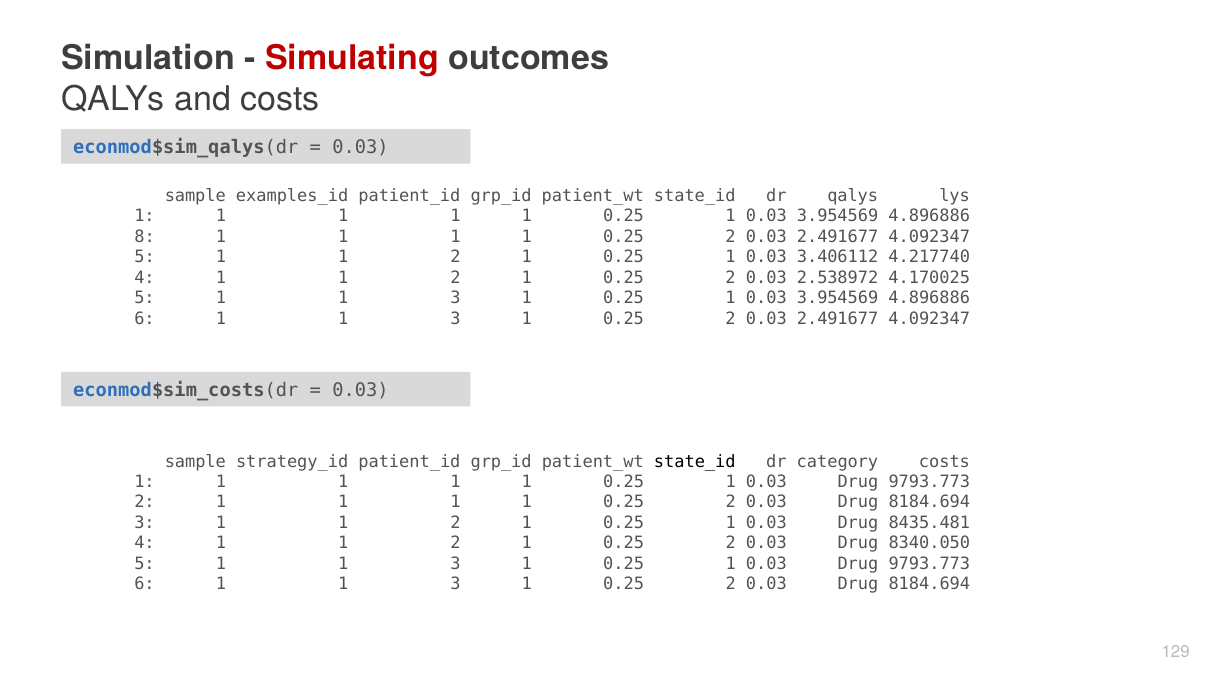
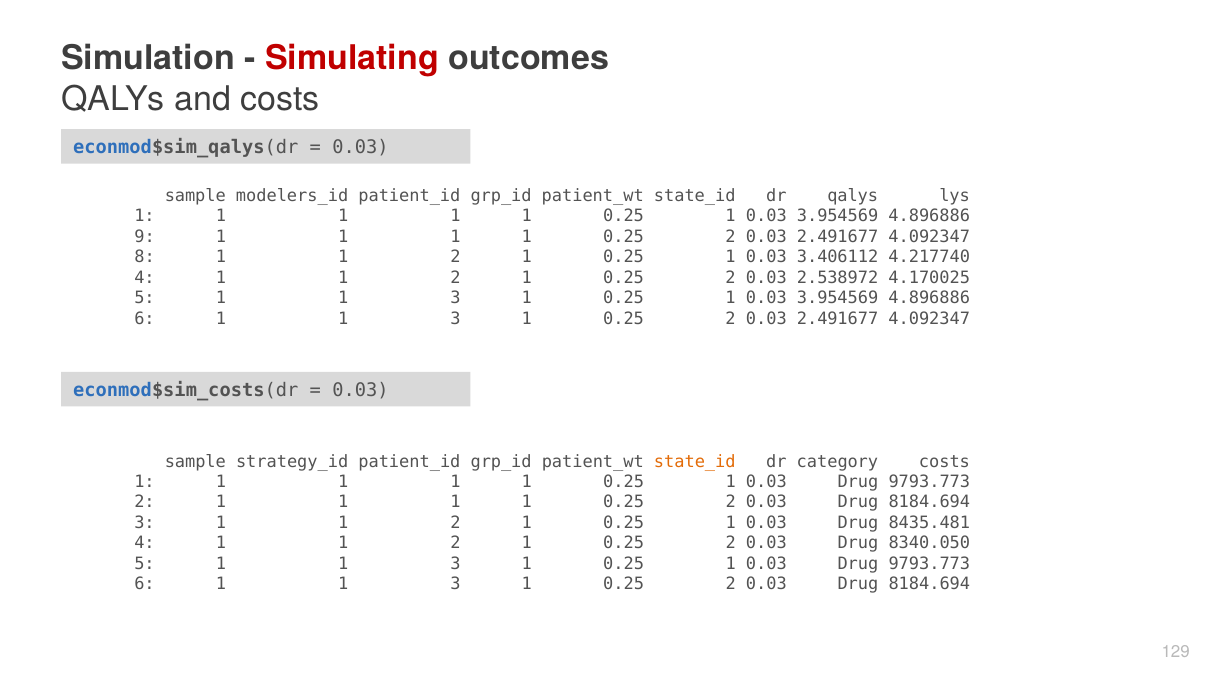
examples_id: examples_id -> modelers_id (292, 196)
8: 8 -> 9 (145, 237)
5: 5 -> 8 (145, 257)
state_id colour: black -> orange (695, 461)
